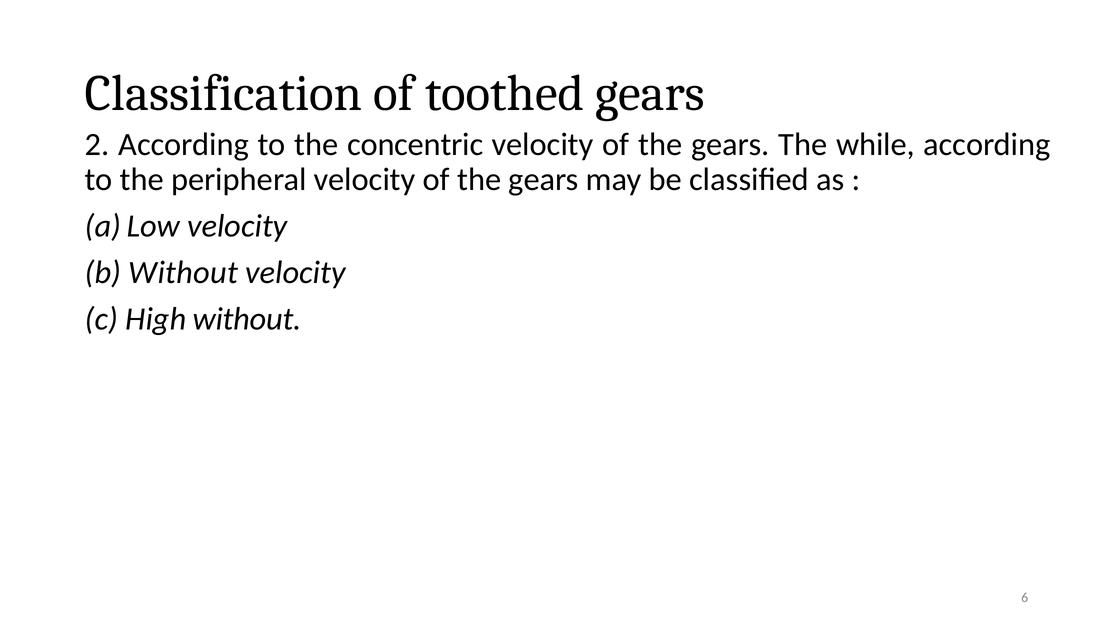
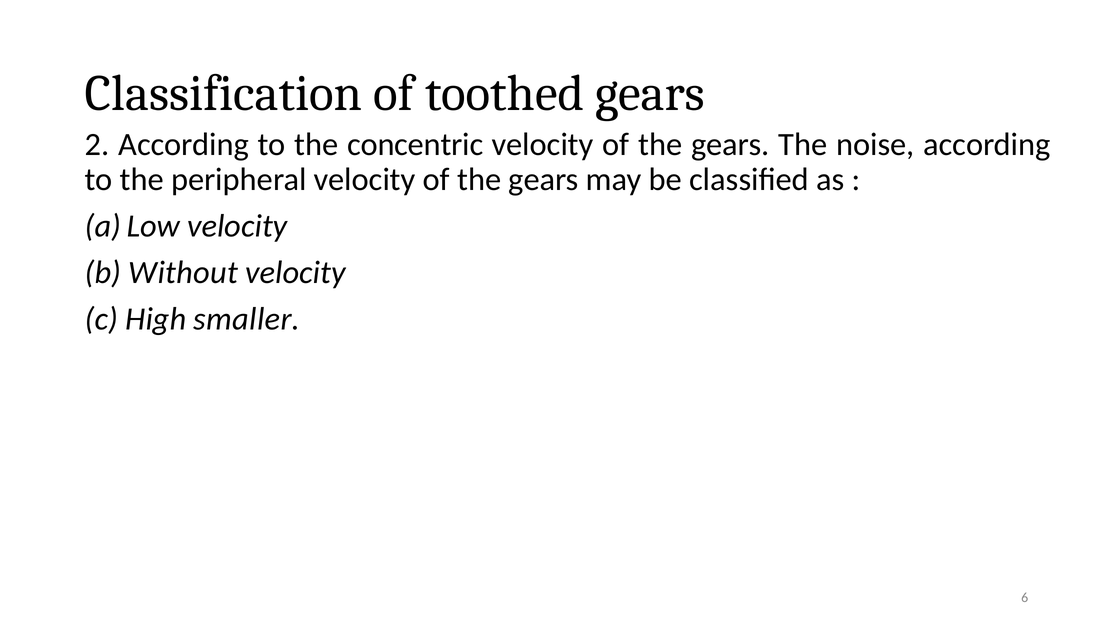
while: while -> noise (875, 144)
High without: without -> smaller (247, 319)
